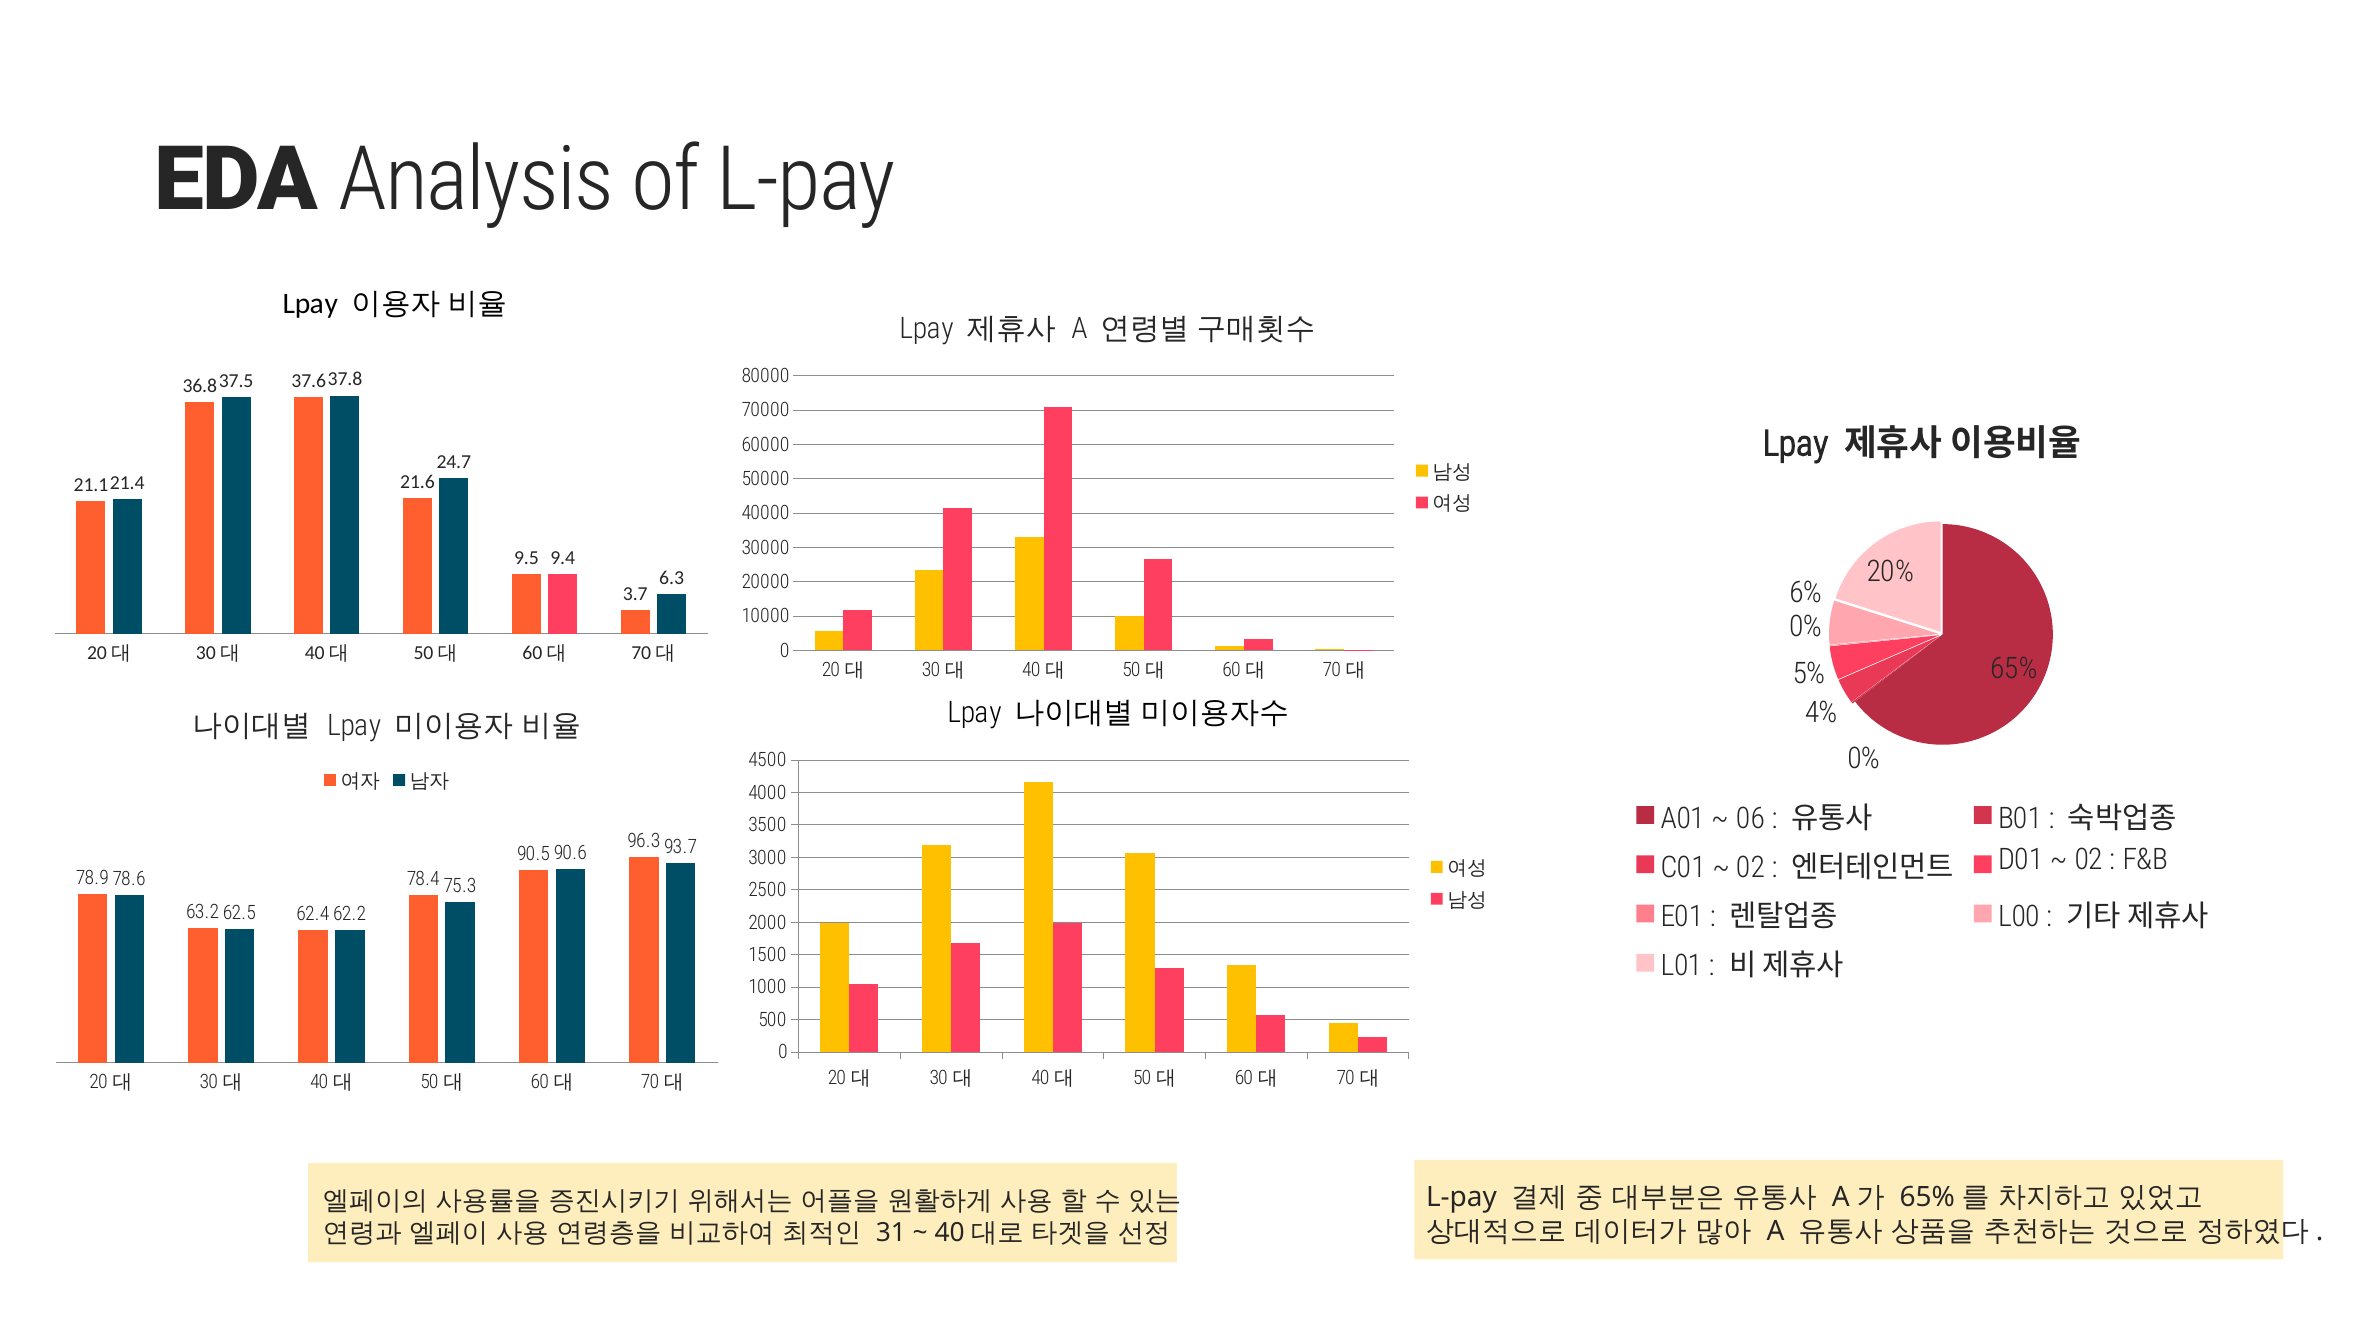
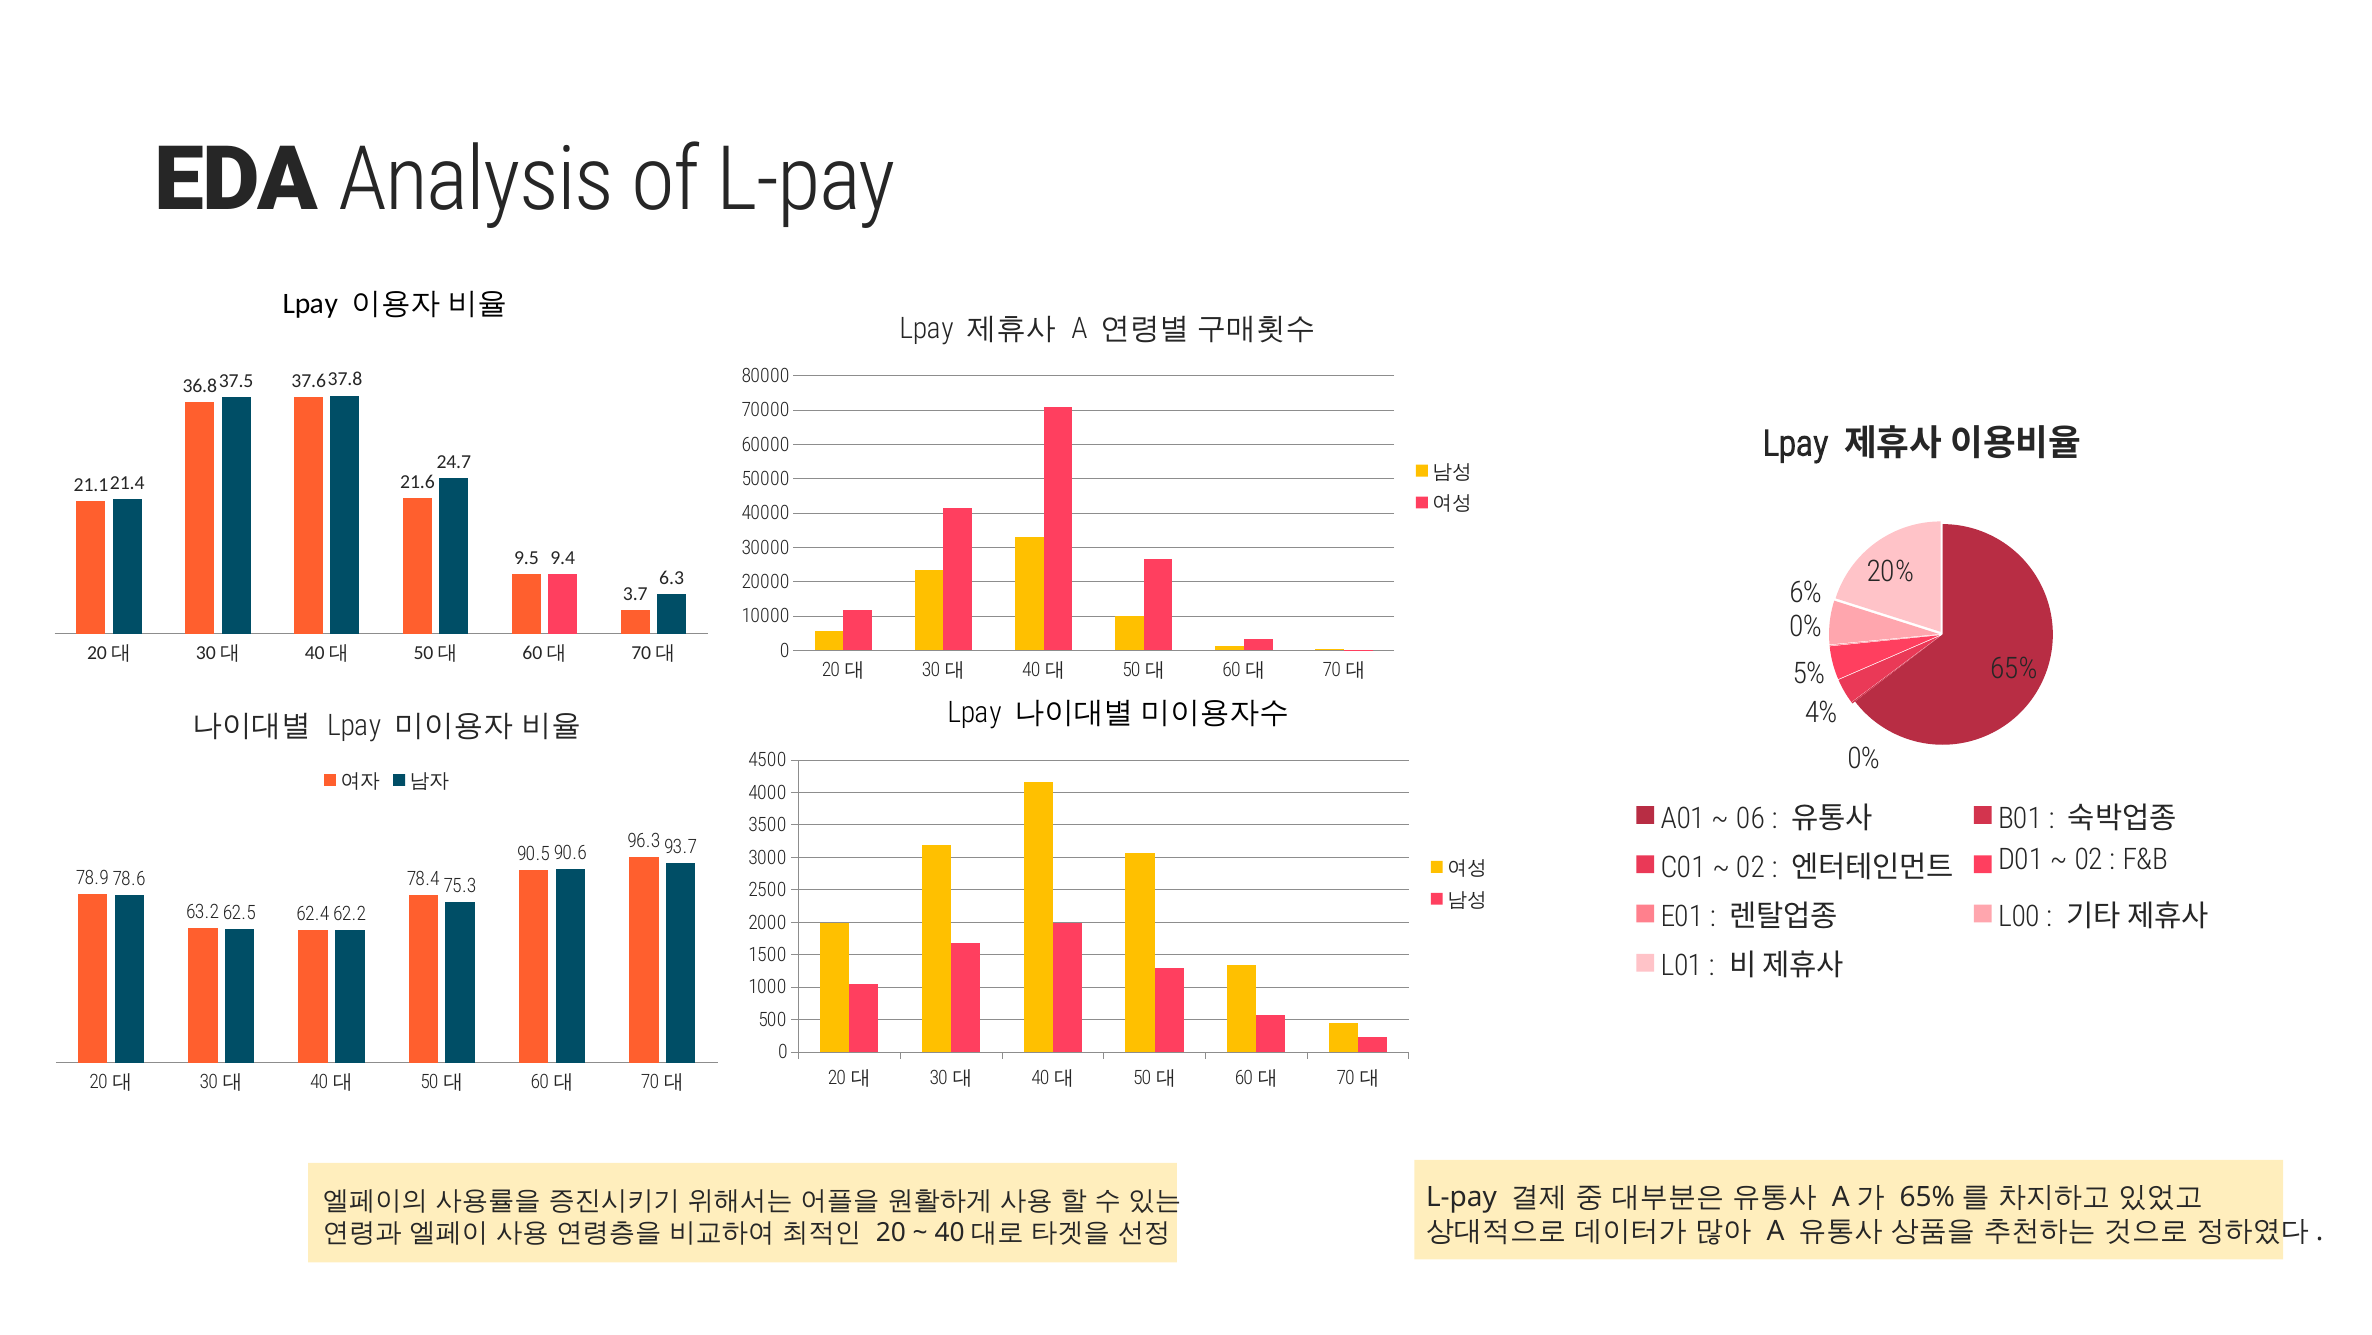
31: 31 -> 20 (891, 1232)
